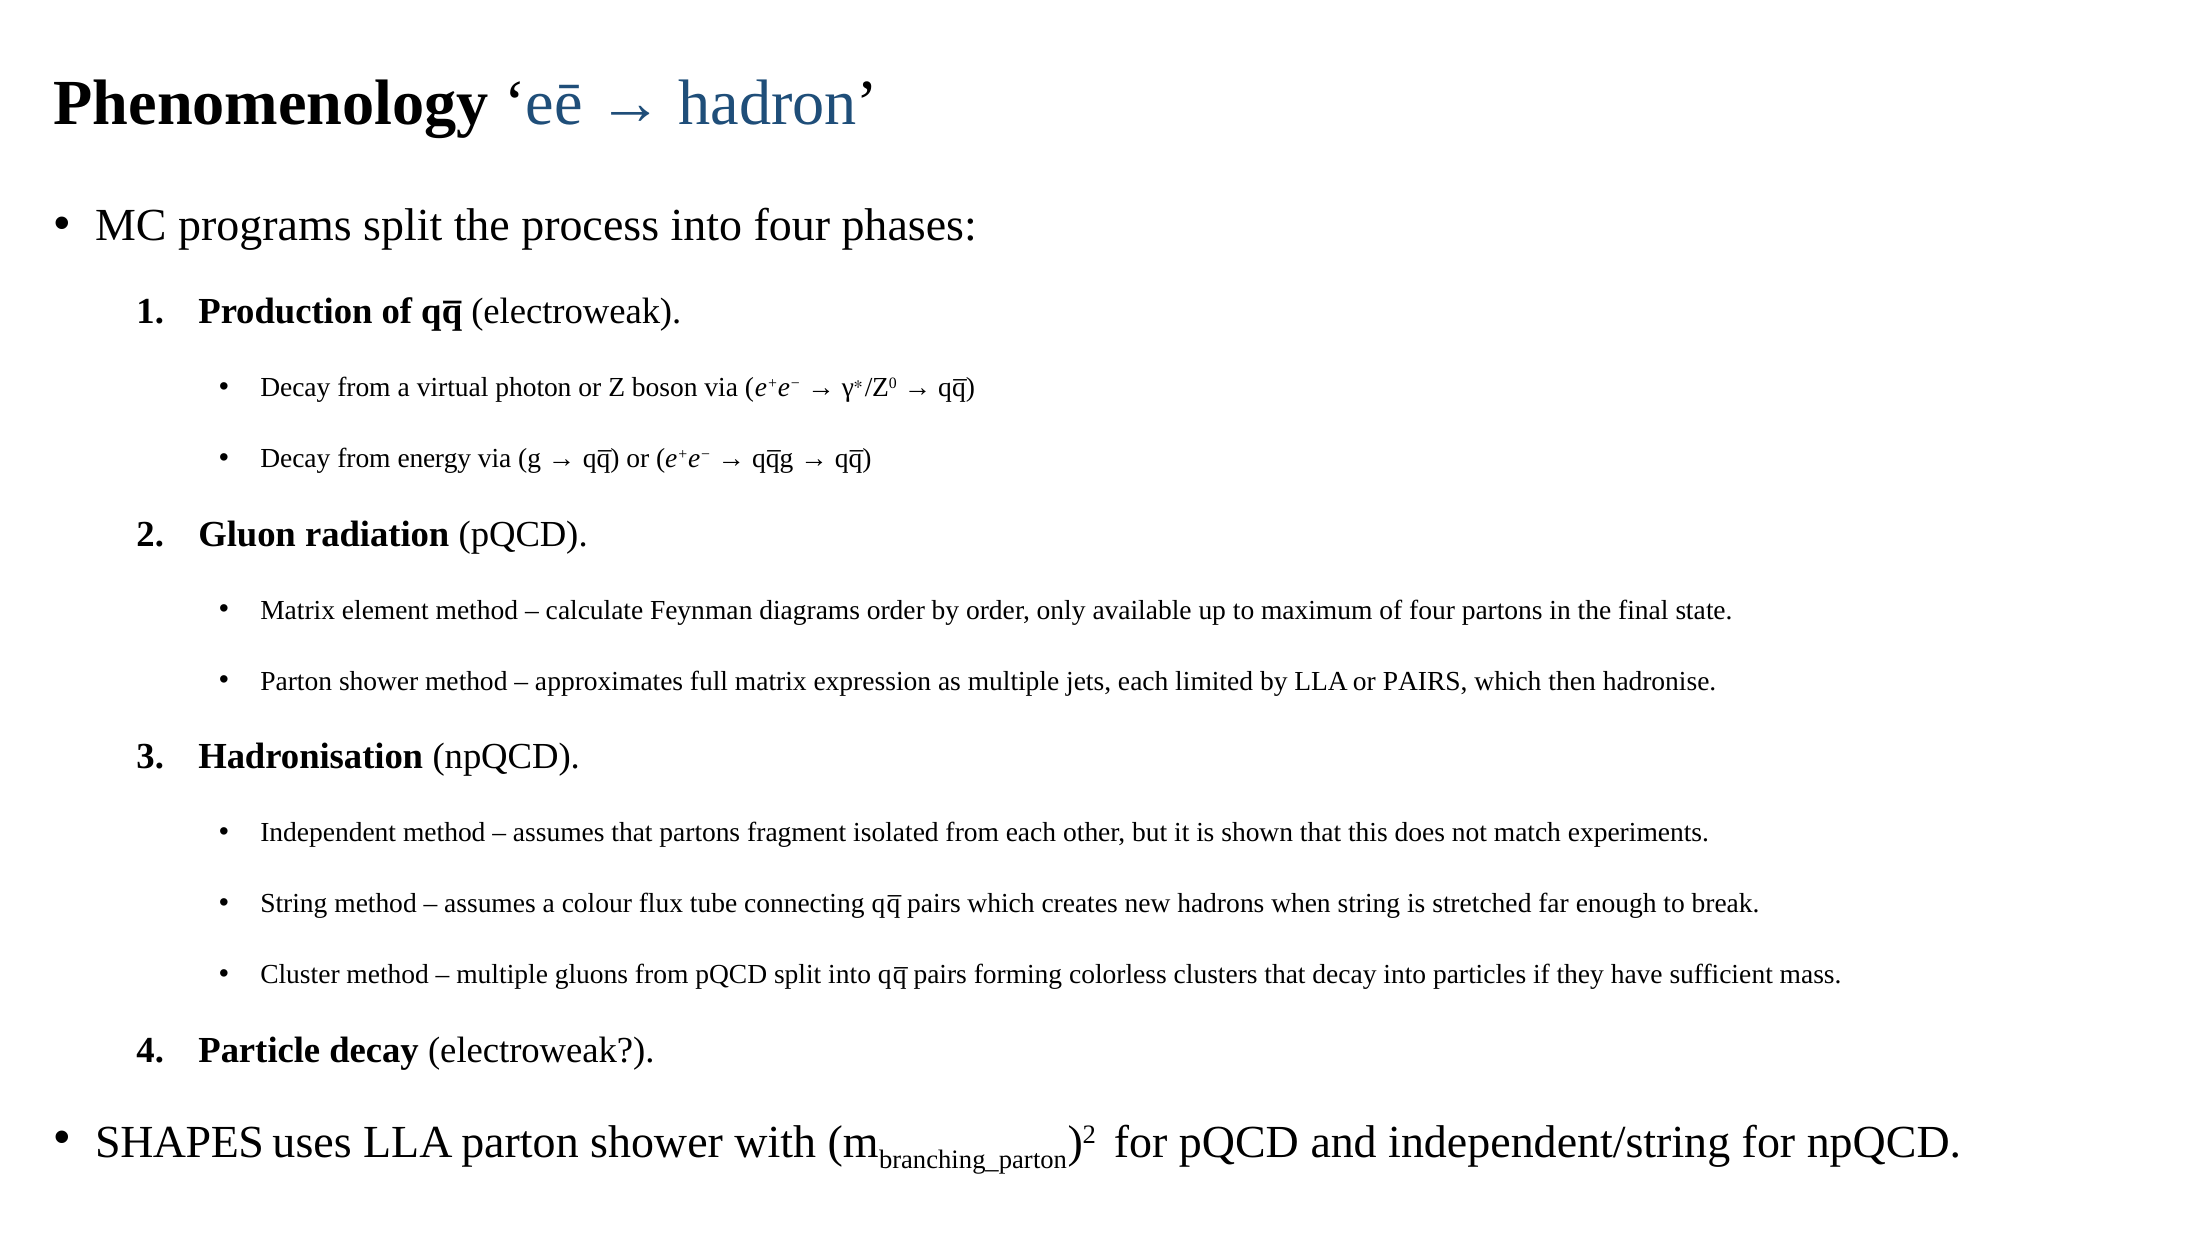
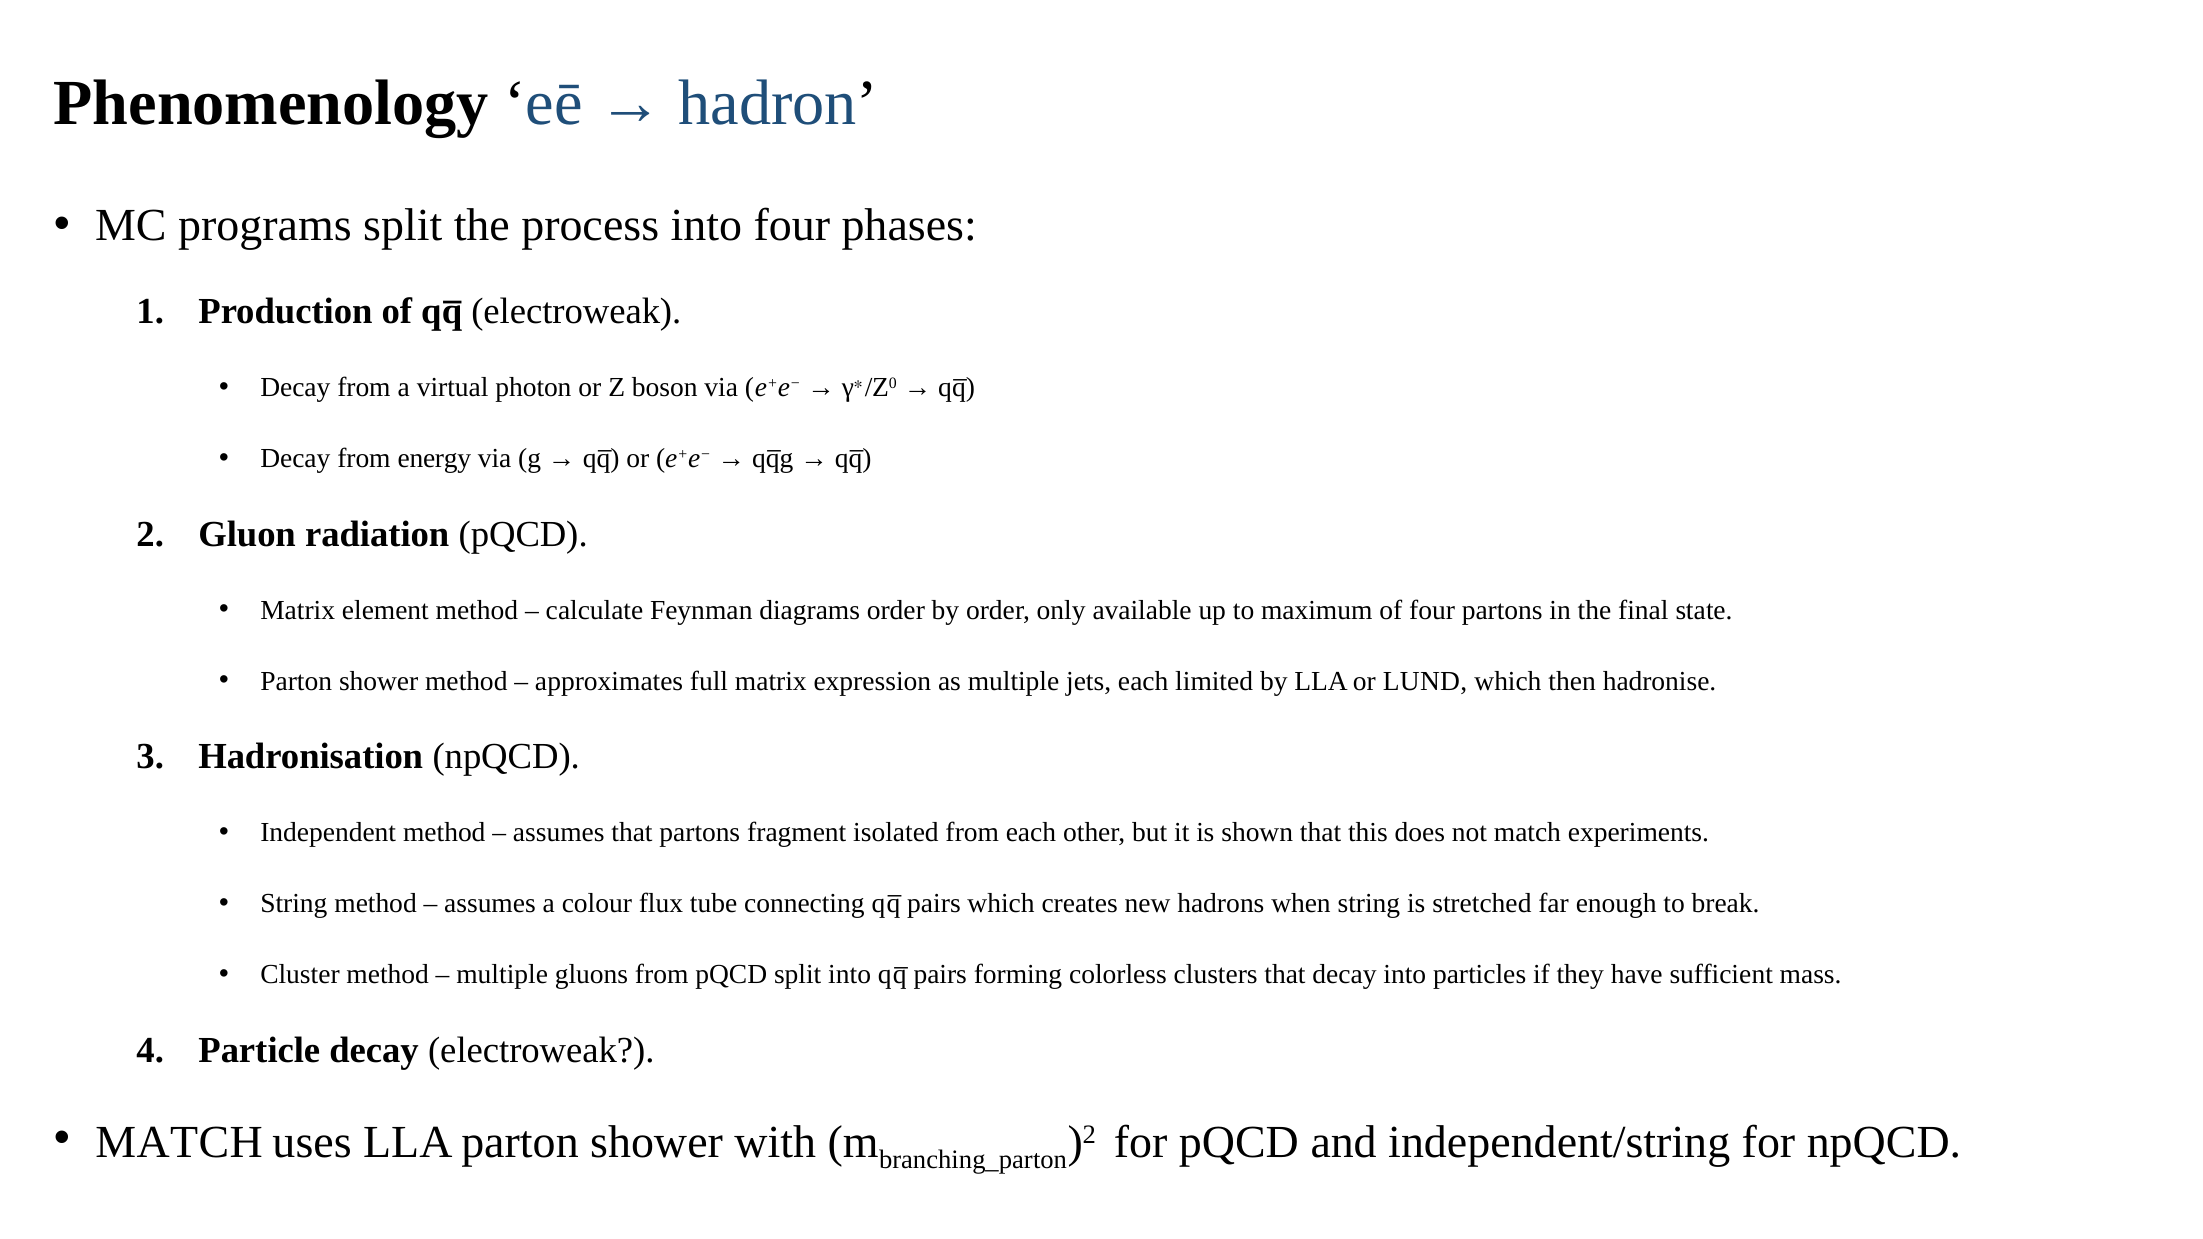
or PAIRS: PAIRS -> LUND (1425, 681)
SHAPES: SHAPES -> MATCH (179, 1142)
